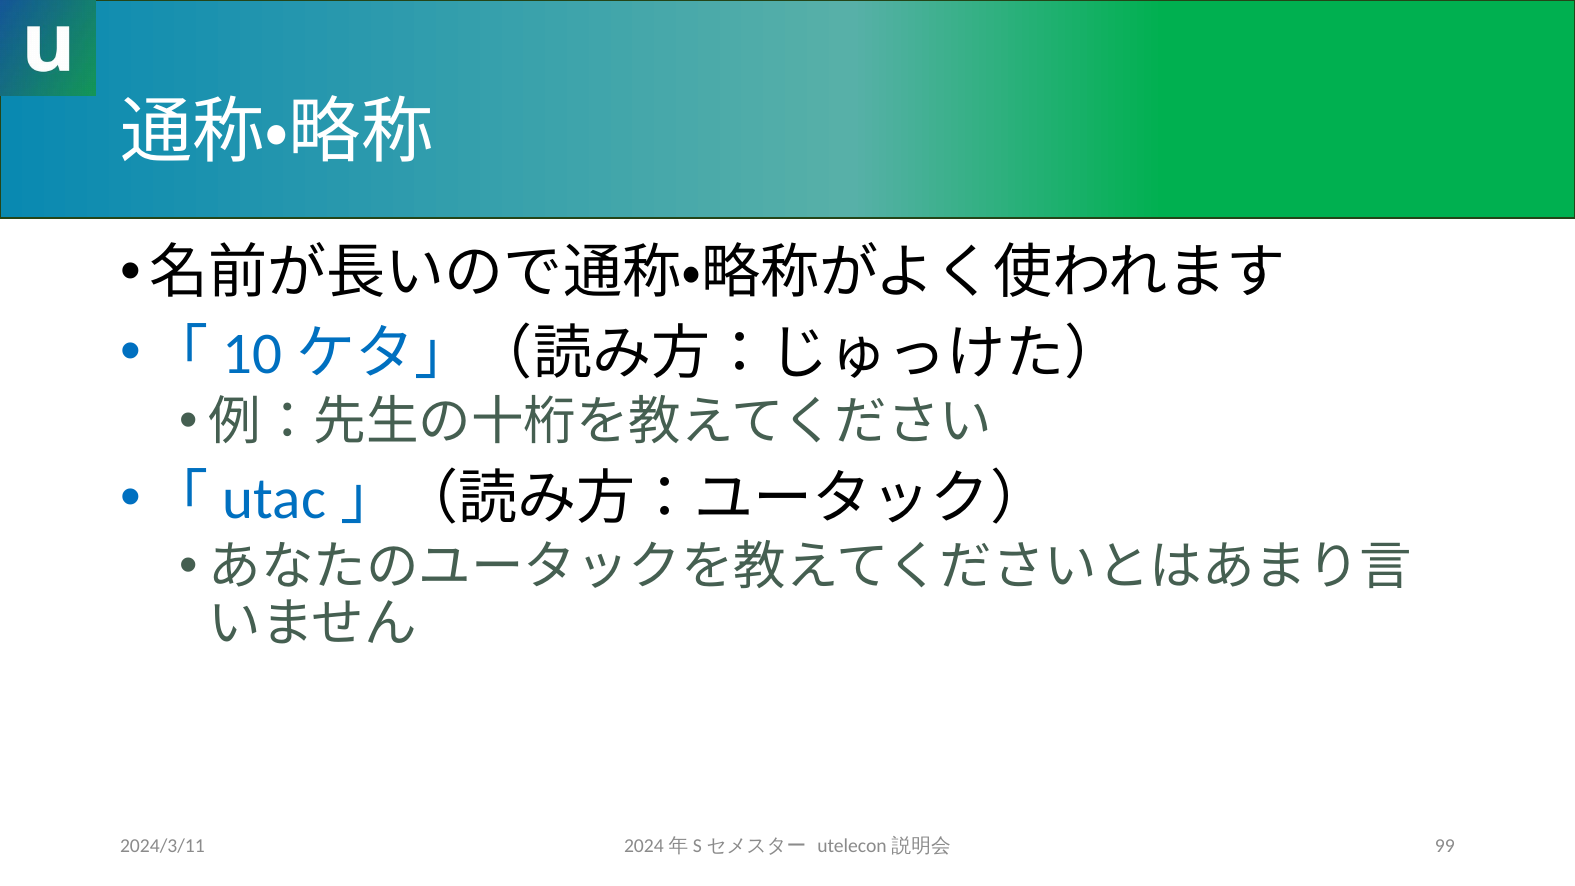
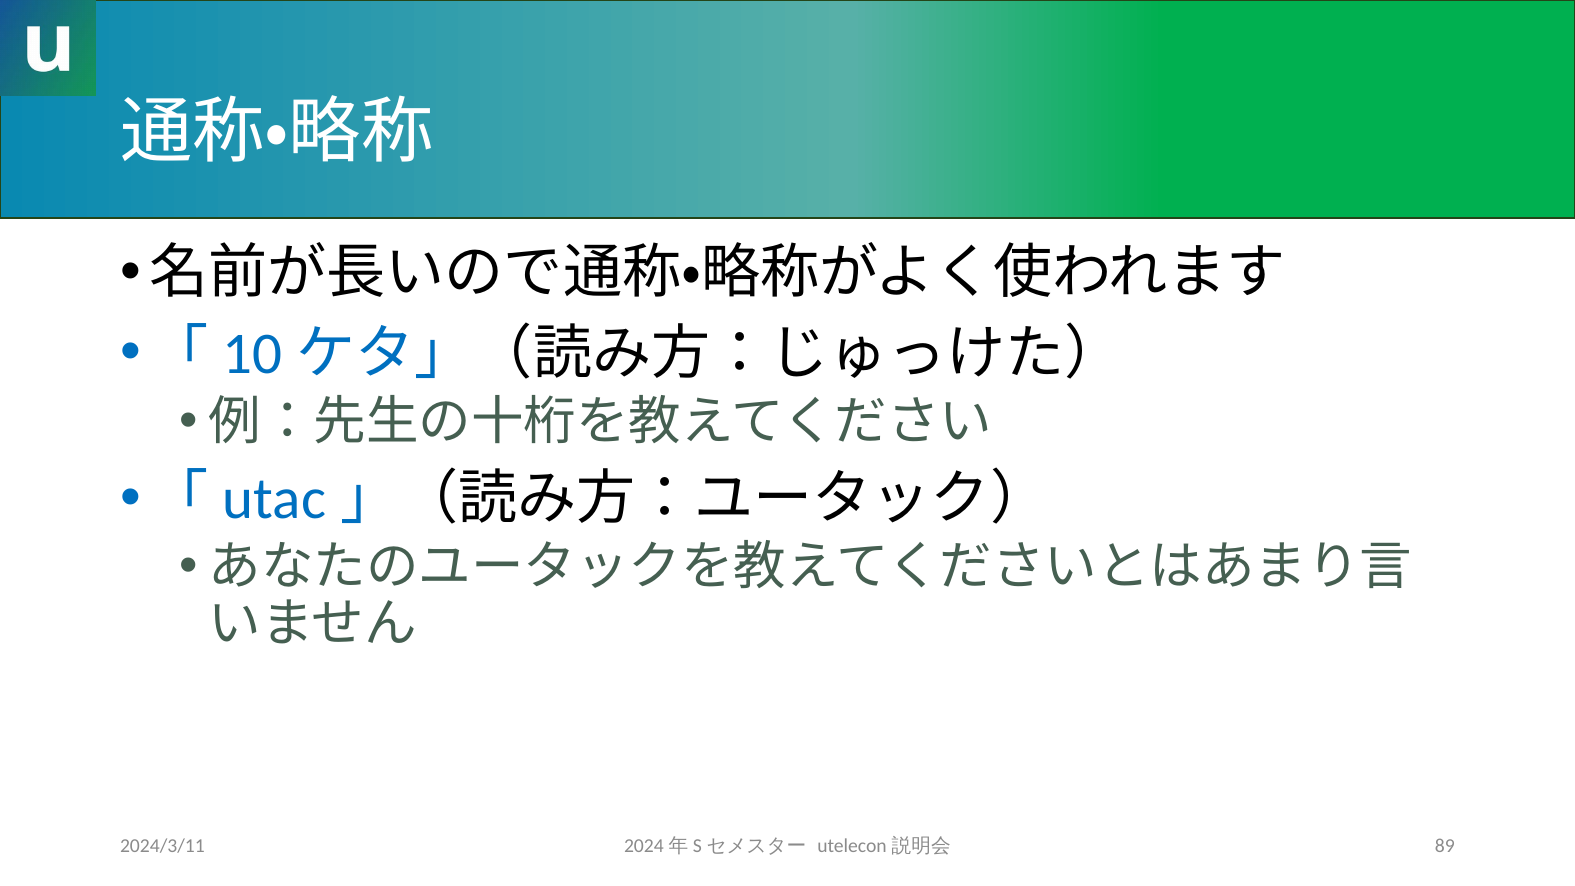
99: 99 -> 89 (1445, 846)
